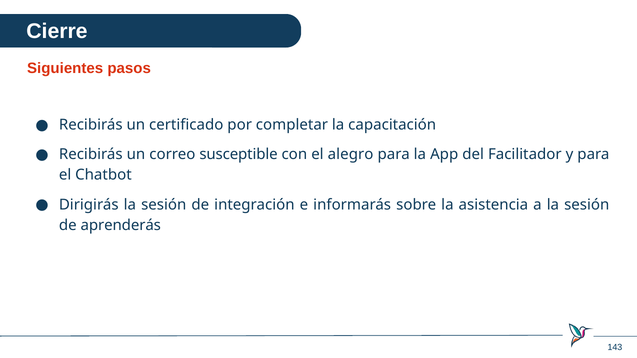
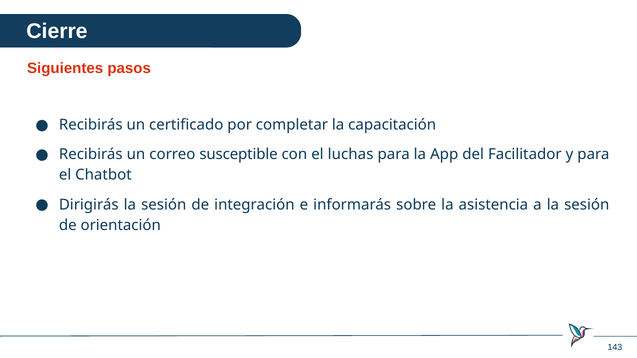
alegro: alegro -> luchas (351, 154)
aprenderás: aprenderás -> orientación (121, 225)
